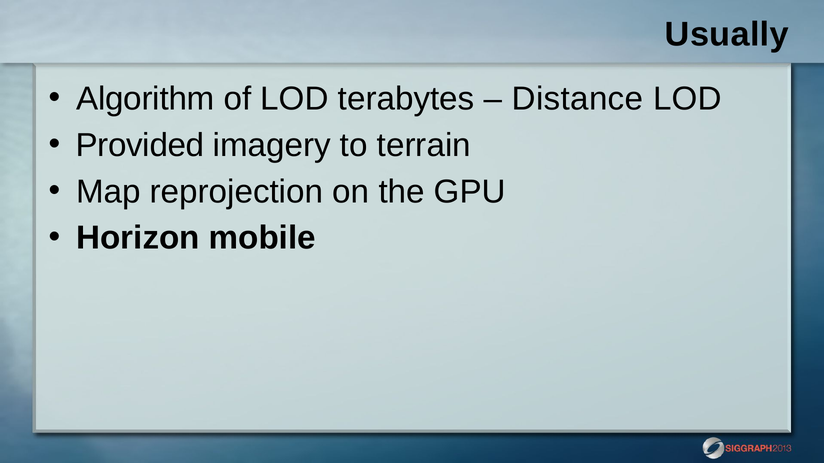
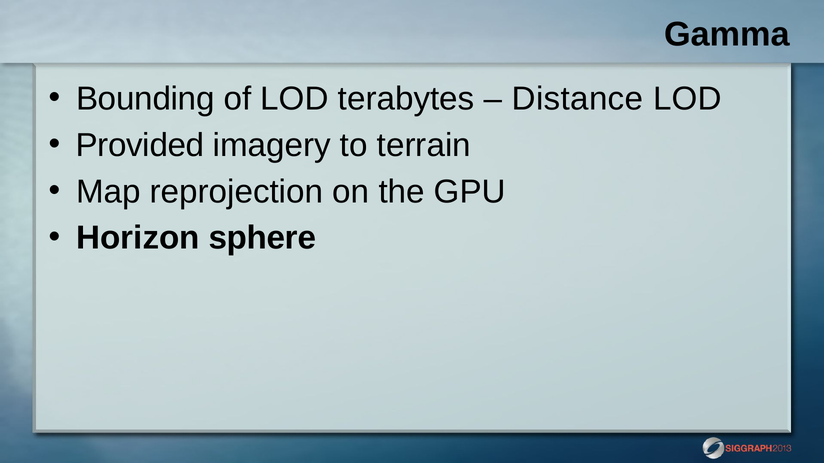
Usually: Usually -> Gamma (727, 35)
Algorithm: Algorithm -> Bounding (145, 99)
mobile: mobile -> sphere (262, 238)
